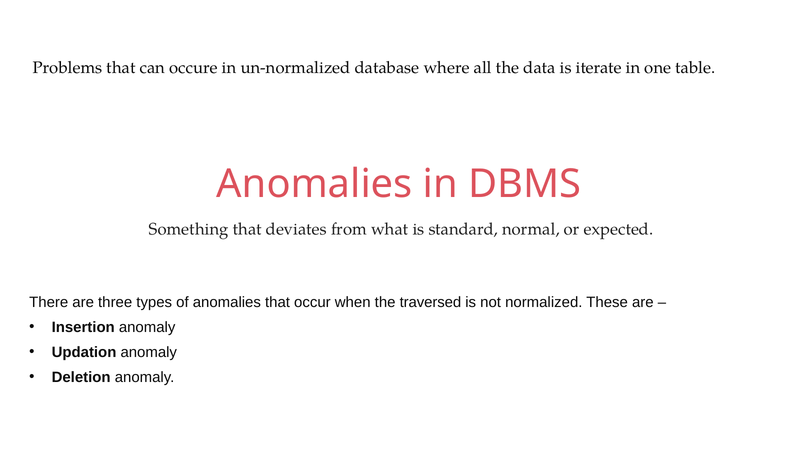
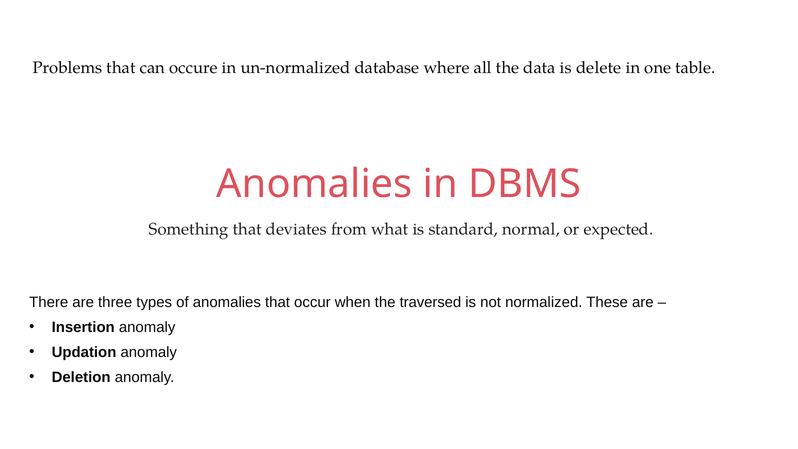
iterate: iterate -> delete (599, 68)
